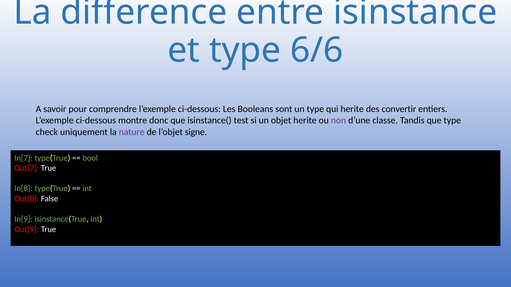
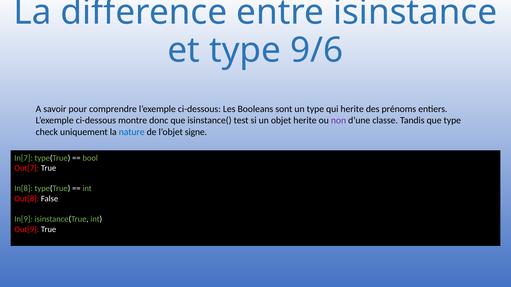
6/6: 6/6 -> 9/6 (317, 50)
convertir: convertir -> prénoms (399, 109)
nature colour: purple -> blue (132, 132)
